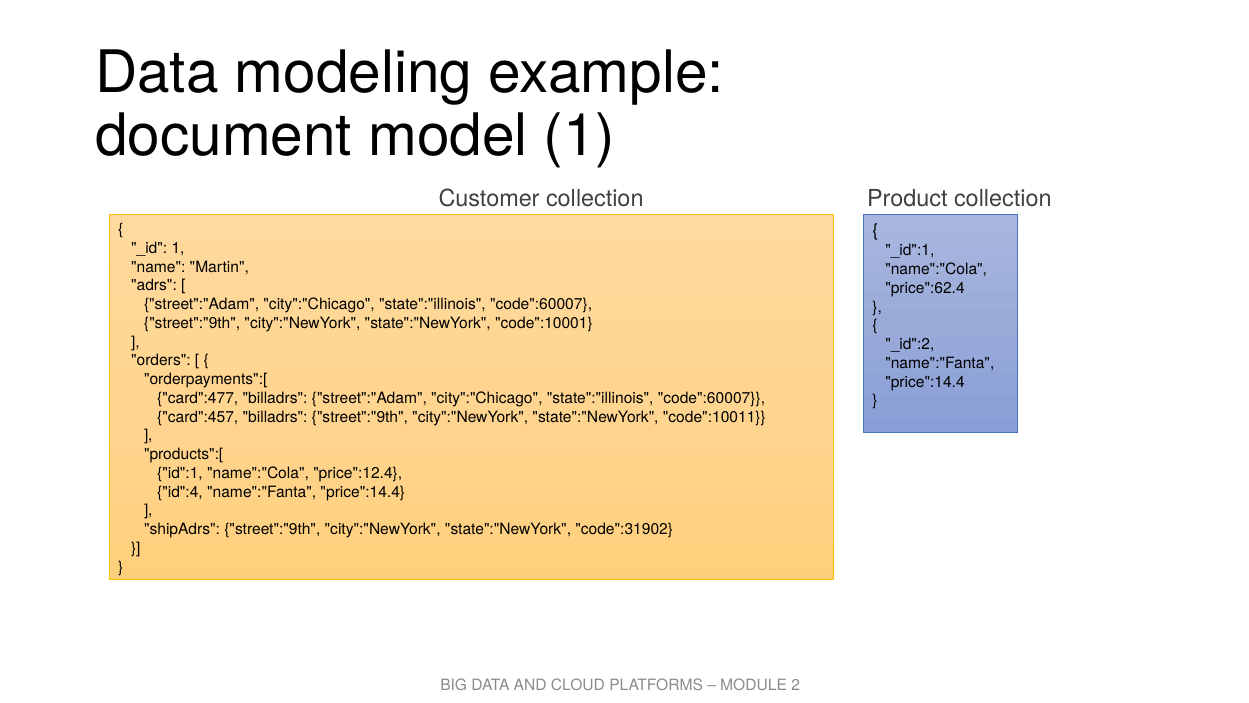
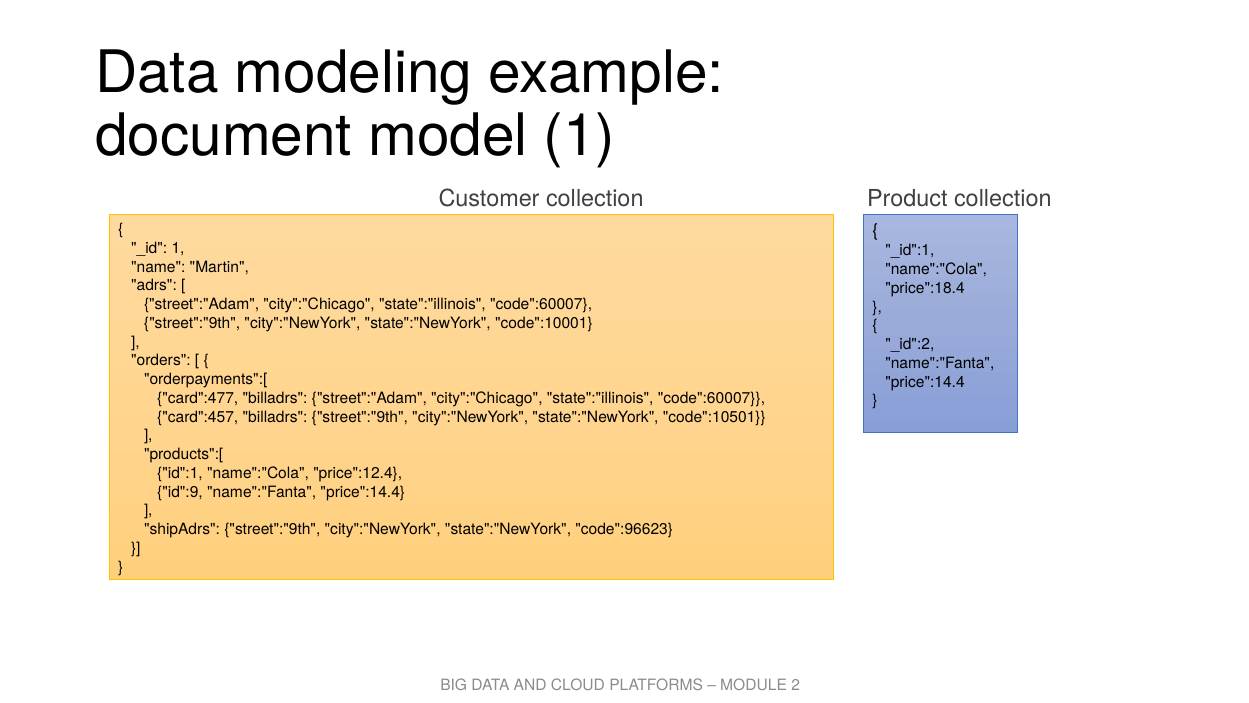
price":62.4: price":62.4 -> price":18.4 (925, 288)
code":10011: code":10011 -> code":10501 (714, 417)
id":4: id":4 -> id":9 (180, 492)
code":31902: code":31902 -> code":96623 (624, 529)
